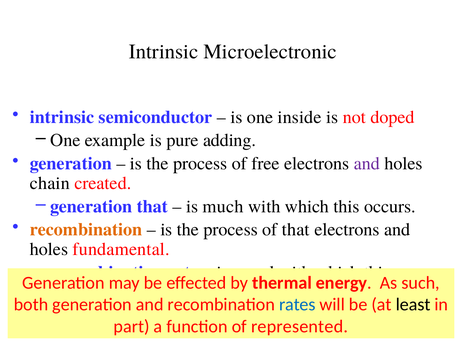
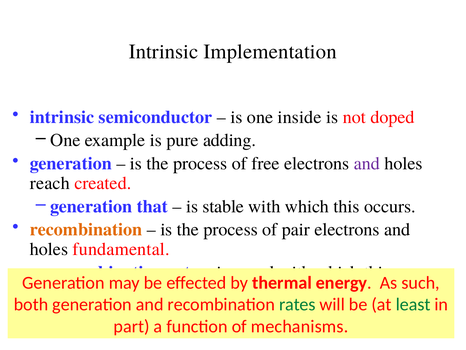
Intrinsic Microelectronic: Microelectronic -> Implementation (270, 52)
chain: chain -> reach (50, 183)
much: much -> stable (223, 206)
of that: that -> pair (296, 229)
rates colour: blue -> green (297, 304)
least colour: black -> green (413, 304)
represented: represented -> mechanisms (300, 326)
